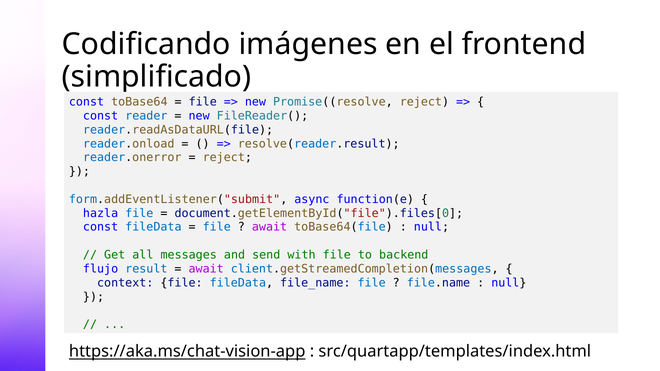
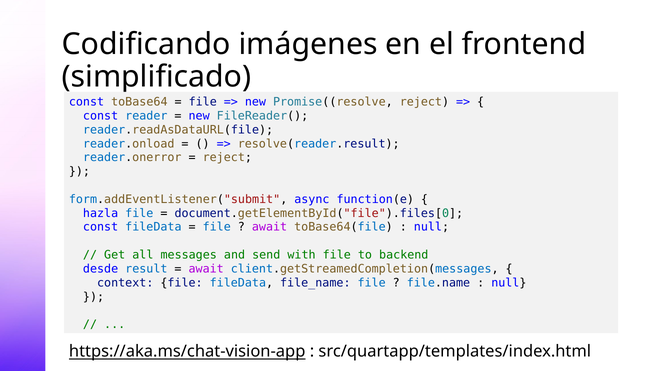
flujo: flujo -> desde (101, 269)
